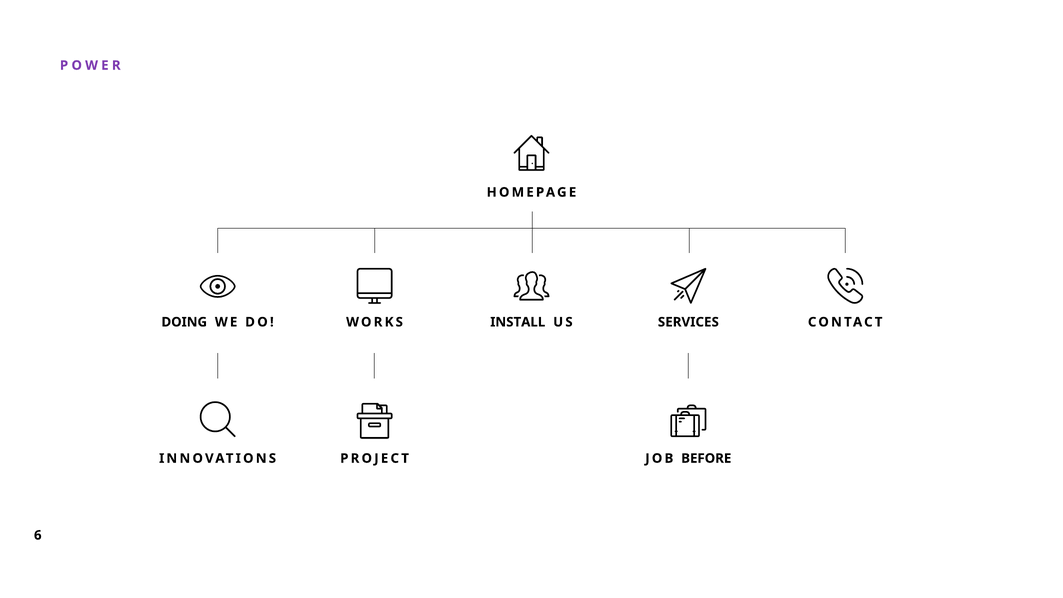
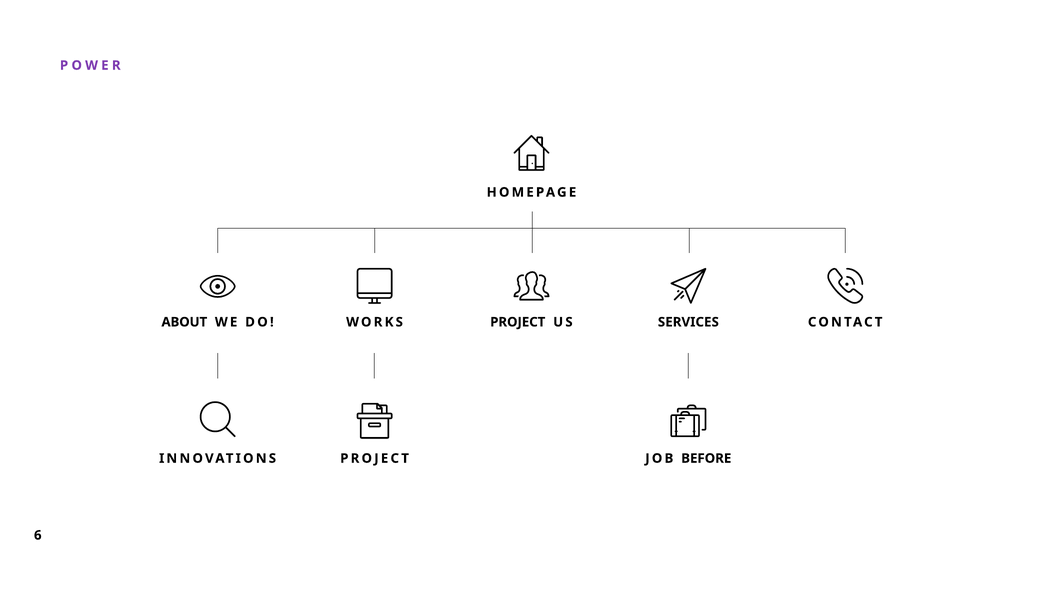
DOING: DOING -> ABOUT (184, 322)
WORKS INSTALL: INSTALL -> PROJECT (518, 322)
